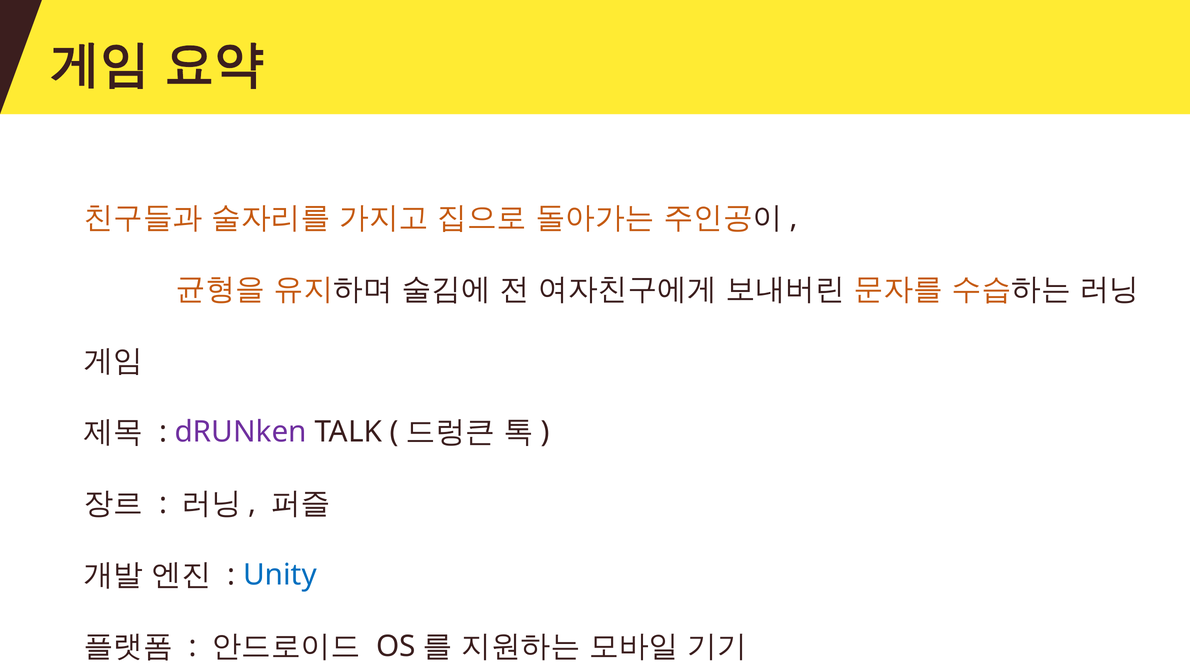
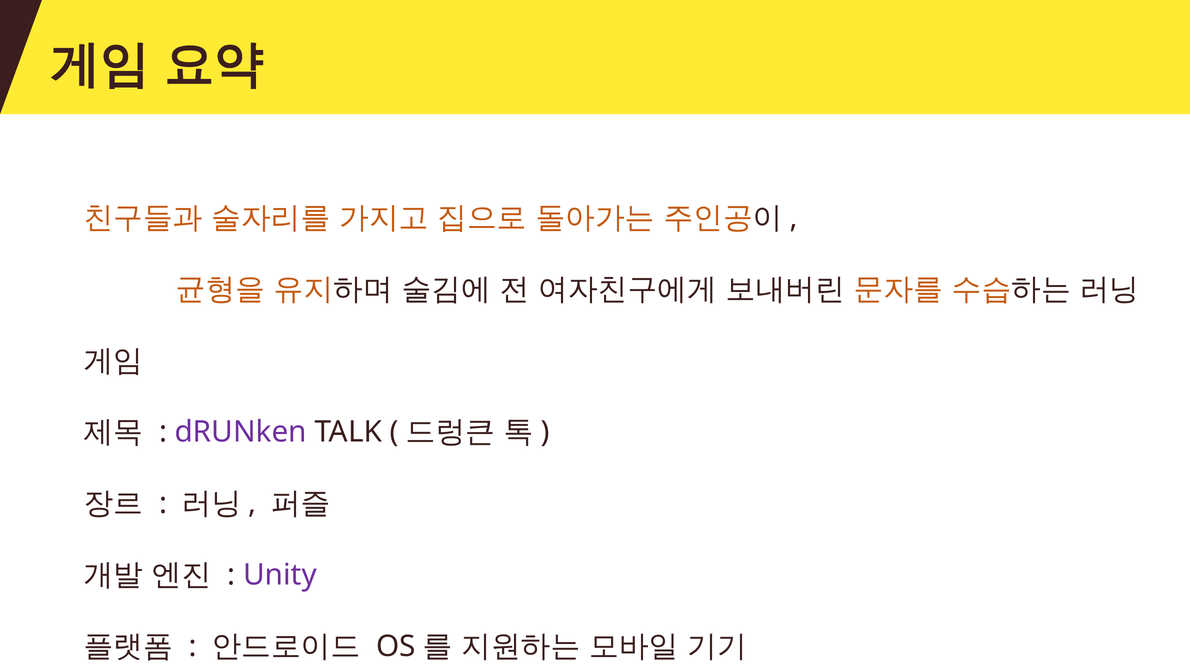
Unity colour: blue -> purple (280, 575)
